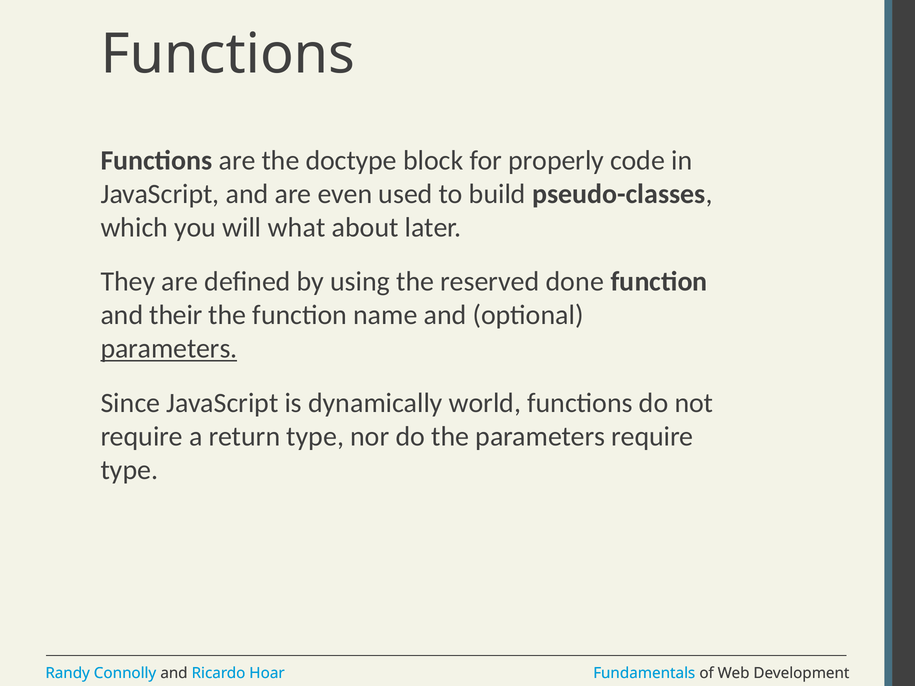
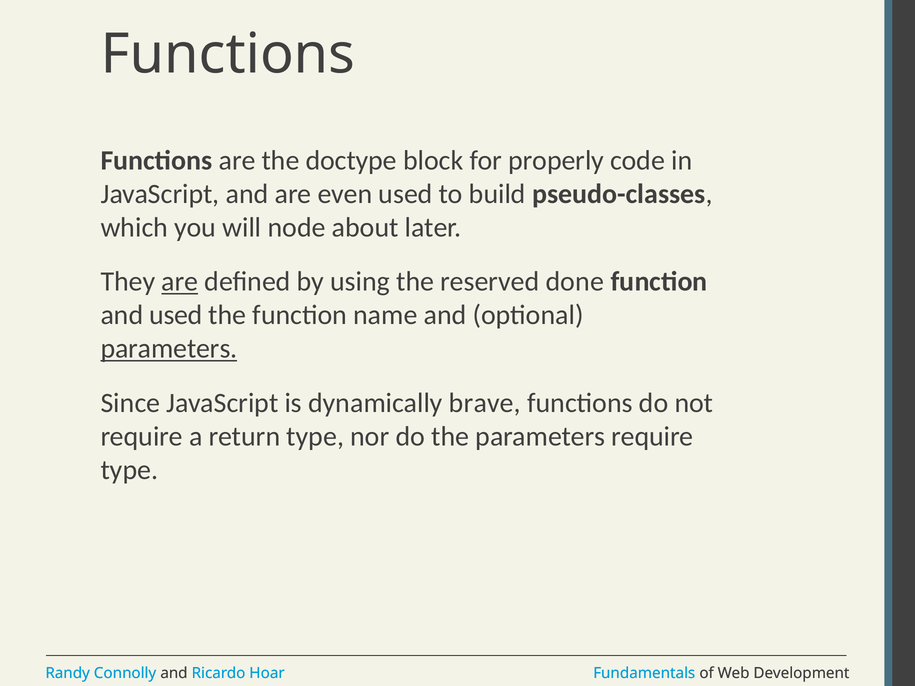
what: what -> node (297, 228)
are underline: none -> present (180, 282)
and their: their -> used (176, 315)
world: world -> brave (485, 403)
